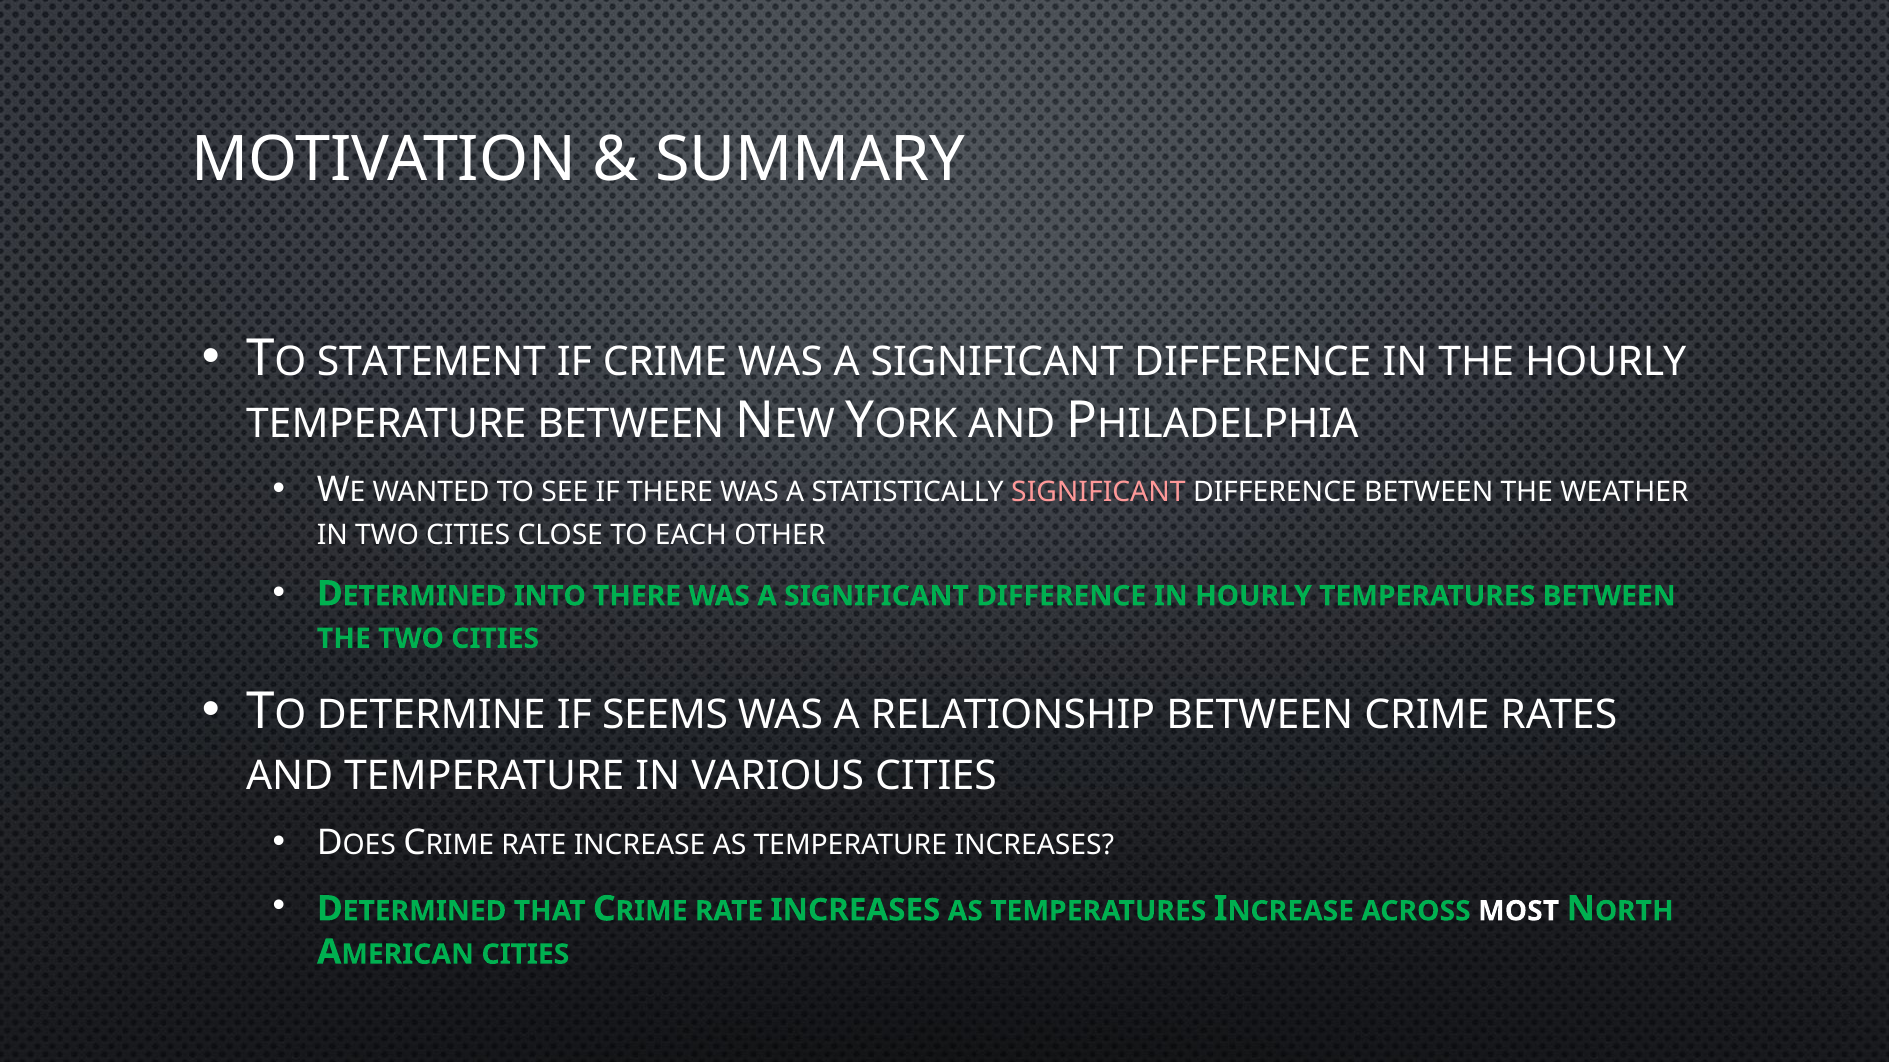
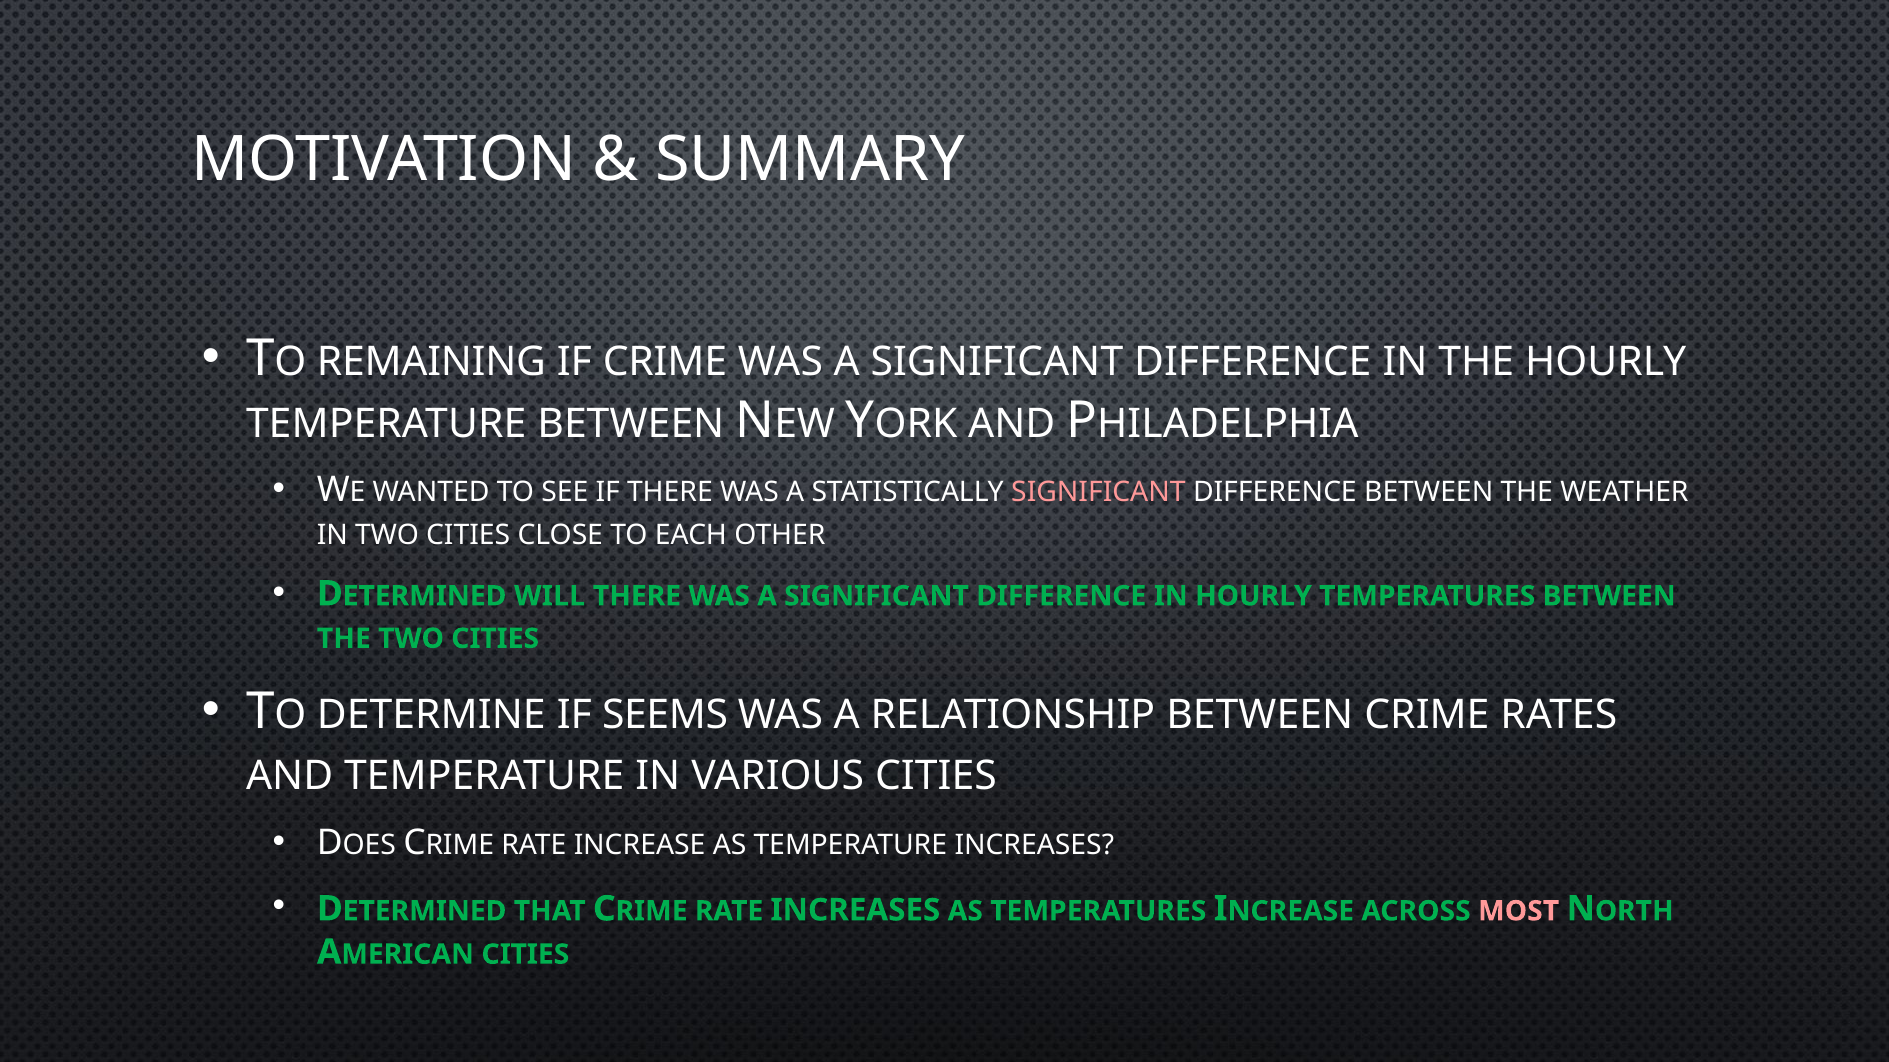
STATEMENT: STATEMENT -> REMAINING (431, 362)
INTO: INTO -> WILL (550, 596)
MOST colour: white -> pink (1519, 912)
